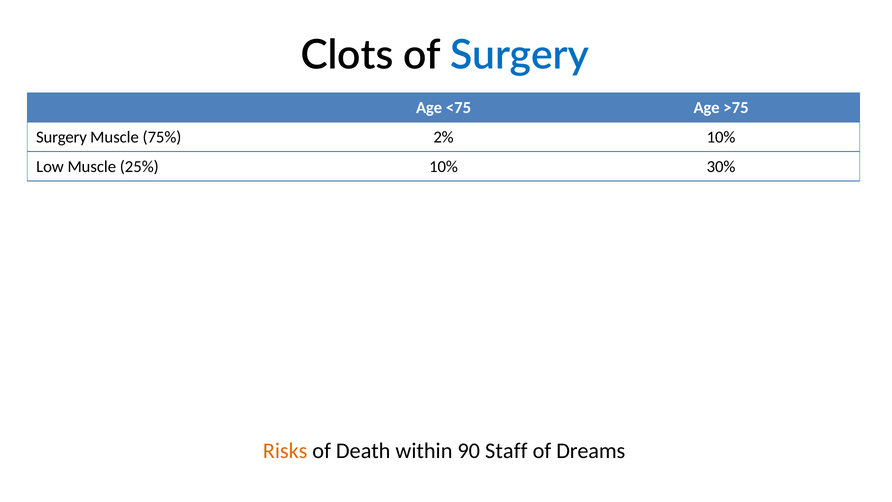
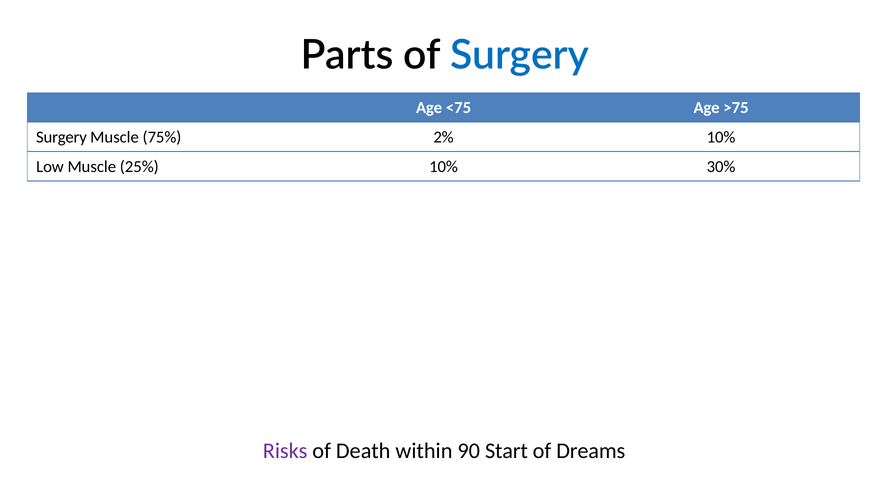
Clots: Clots -> Parts (347, 55)
Risks colour: orange -> purple (285, 450)
Staff: Staff -> Start (506, 450)
